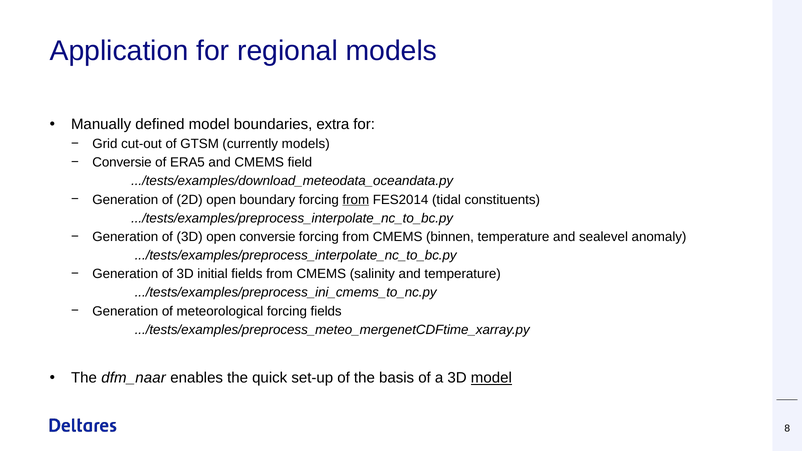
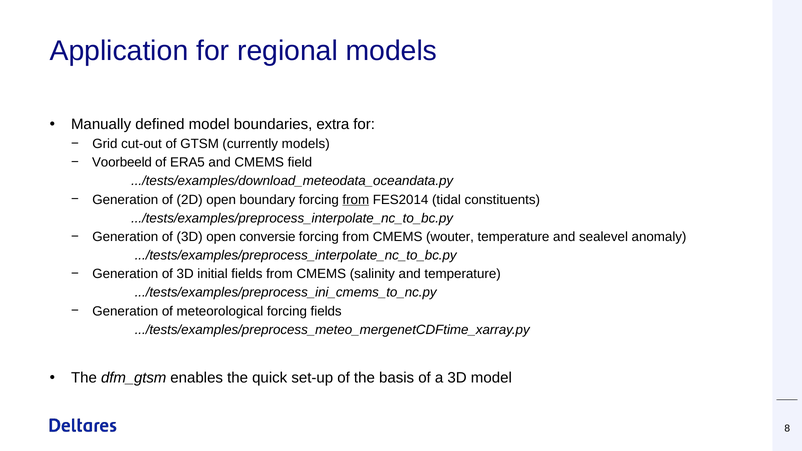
Conversie: Conversie -> Voorbeeld (122, 162)
binnen: binnen -> wouter (450, 237)
dfm_naar: dfm_naar -> dfm_gtsm (134, 378)
model underline: present -> none (491, 378)
